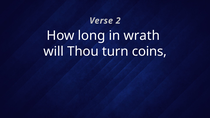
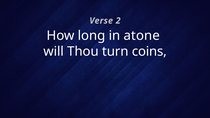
wrath: wrath -> atone (142, 36)
